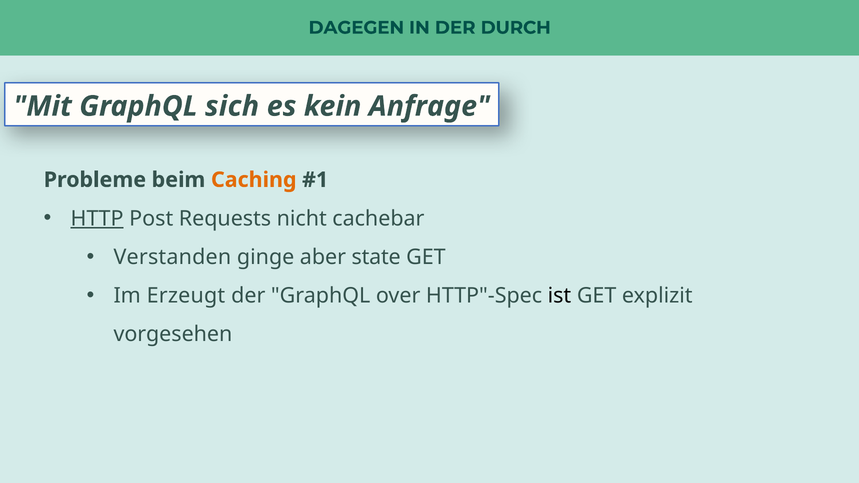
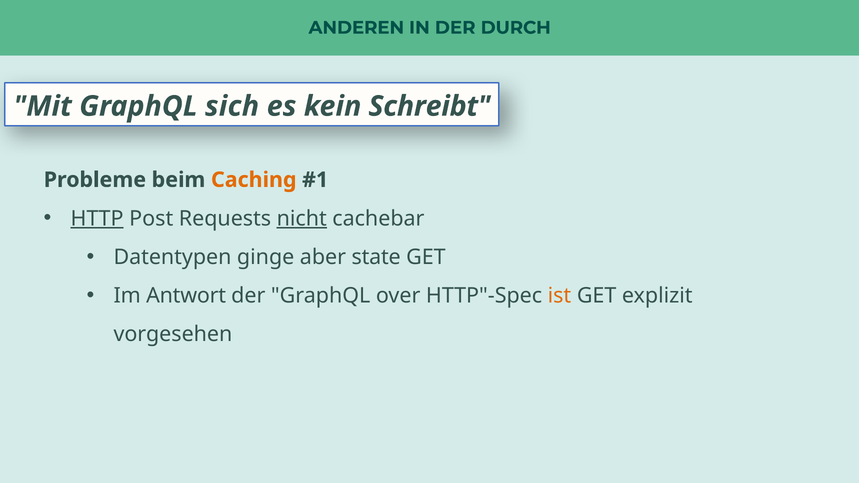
DAGEGEN: DAGEGEN -> ANDEREN (356, 28)
Anfrage: Anfrage -> Schreibt (430, 106)
nicht underline: none -> present (302, 219)
Verstanden: Verstanden -> Datentypen (172, 257)
Erzeugt: Erzeugt -> Antwort (186, 296)
ist colour: black -> orange (559, 296)
